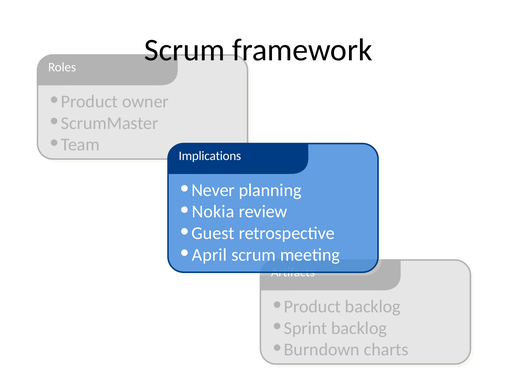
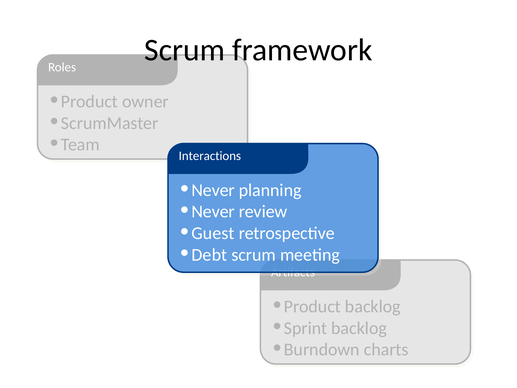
Implications: Implications -> Interactions (210, 156)
Nokia: Nokia -> Never (213, 212)
April: April -> Debt (209, 255)
